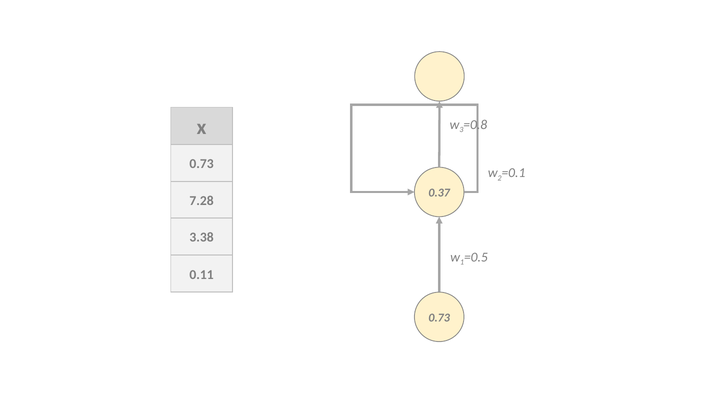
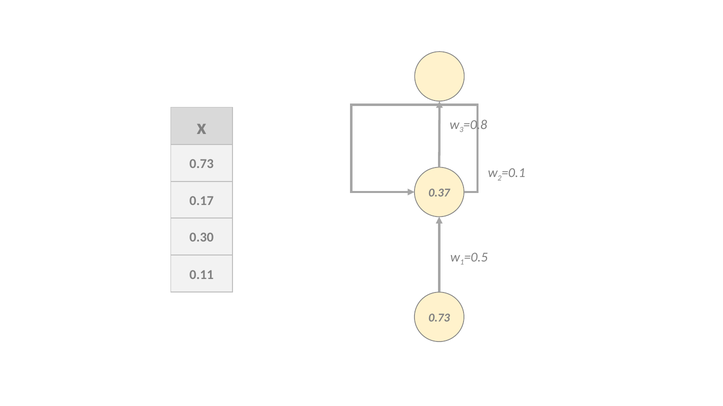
7.28: 7.28 -> 0.17 (202, 201)
3.38: 3.38 -> 0.30 (202, 238)
